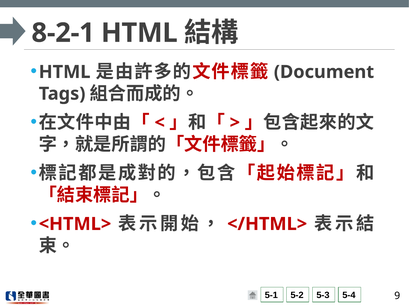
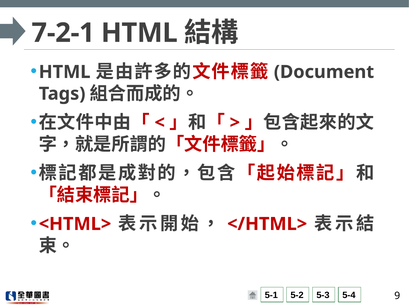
8-2-1: 8-2-1 -> 7-2-1 (63, 33)
